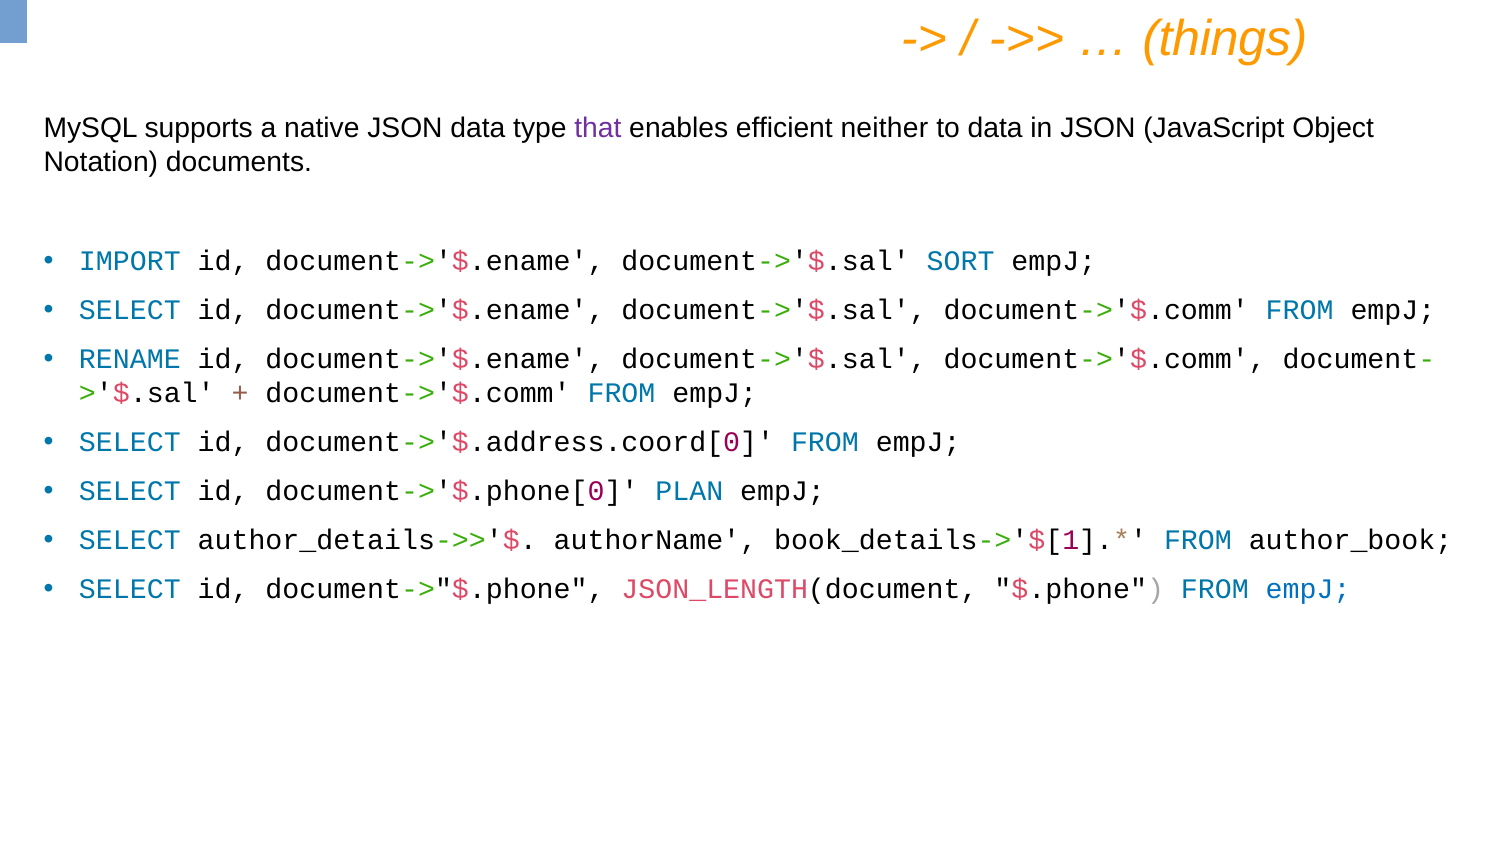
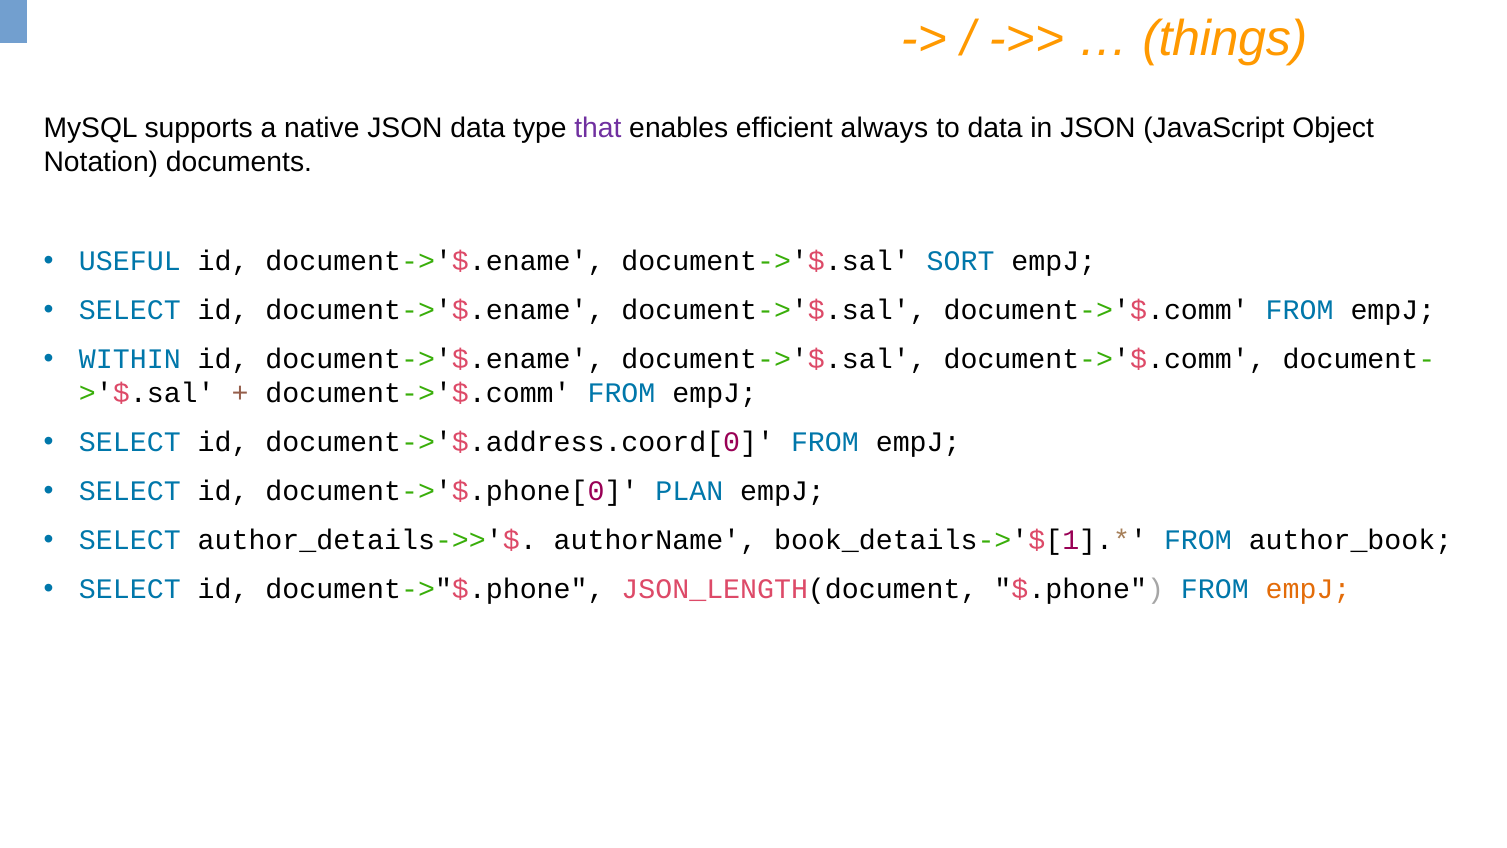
neither: neither -> always (884, 128)
IMPORT: IMPORT -> USEFUL (130, 261)
RENAME: RENAME -> WITHIN (130, 359)
empJ colour: blue -> orange (1308, 589)
